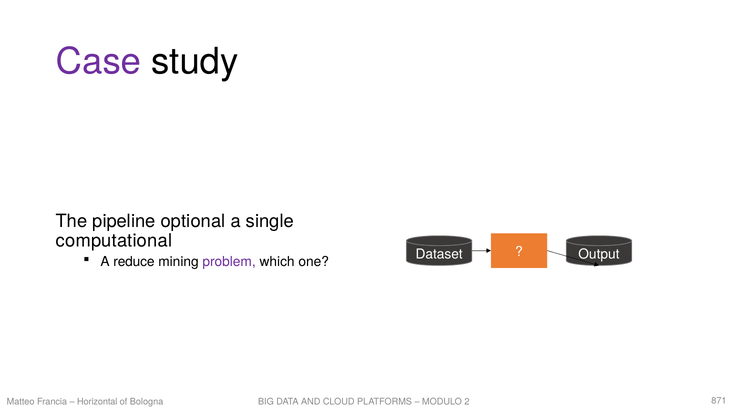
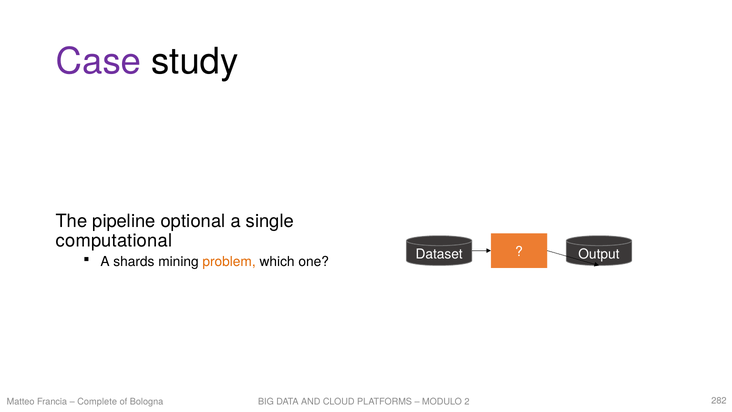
reduce: reduce -> shards (134, 262)
problem colour: purple -> orange (229, 262)
Horizontal: Horizontal -> Complete (97, 401)
871: 871 -> 282 (719, 400)
